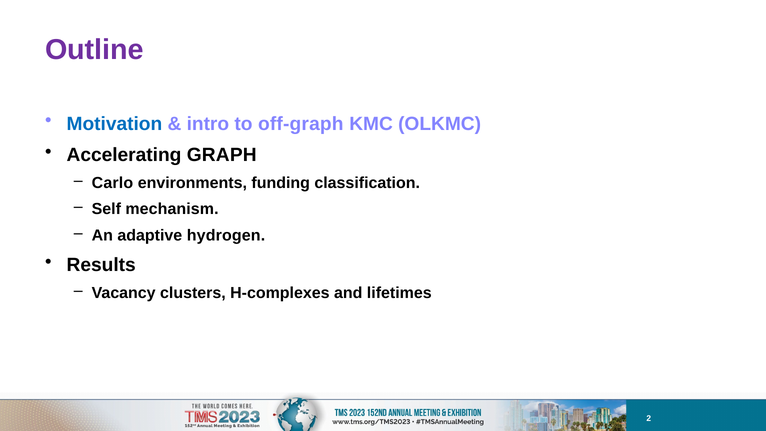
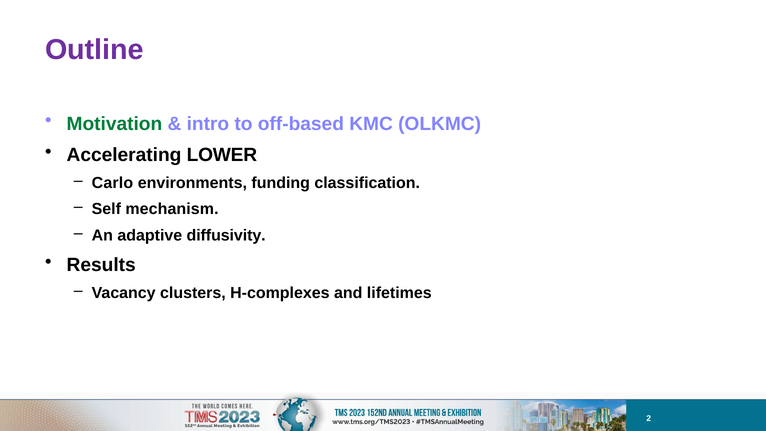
Motivation colour: blue -> green (114, 124)
off-graph: off-graph -> off-based (301, 124)
GRAPH: GRAPH -> LOWER (222, 155)
hydrogen: hydrogen -> diffusivity (226, 235)
